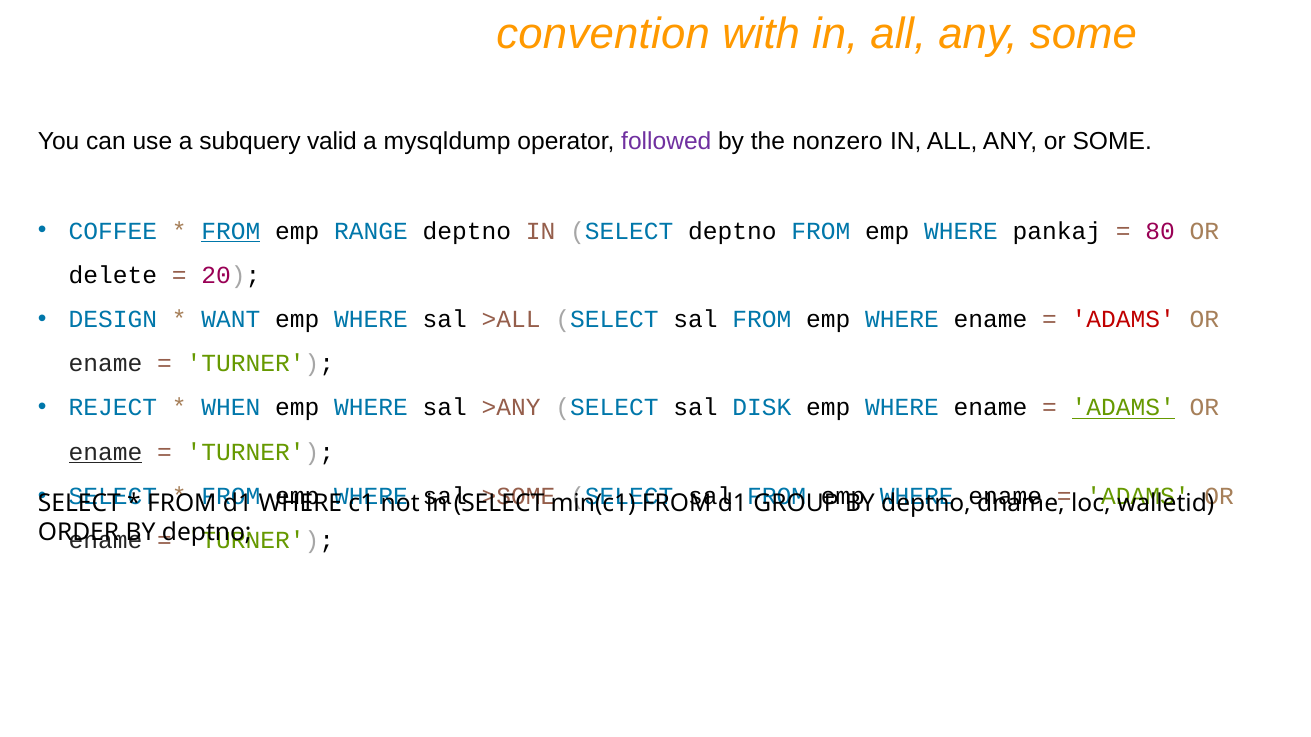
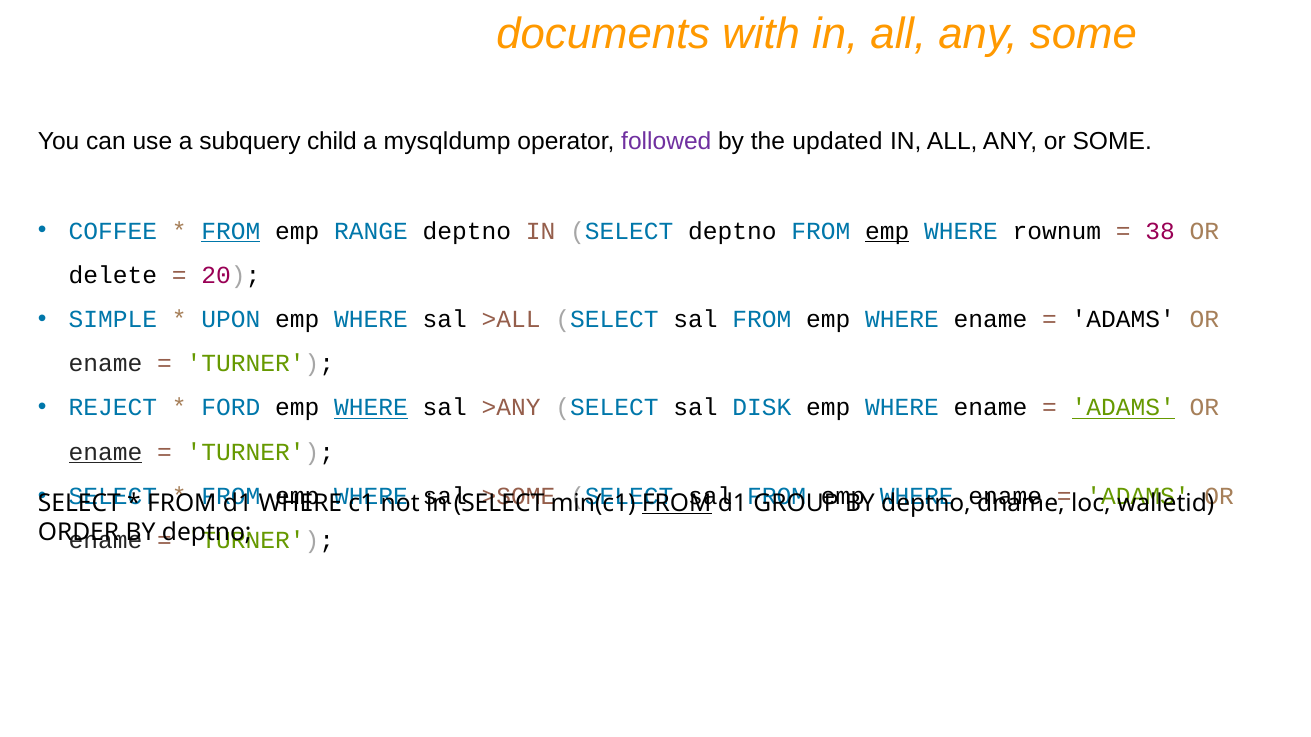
convention: convention -> documents (603, 34)
valid: valid -> child (332, 141)
nonzero: nonzero -> updated (837, 141)
emp underline: none -> present (887, 231)
pankaj: pankaj -> rownum (1057, 231)
80: 80 -> 38 (1160, 231)
DESIGN: DESIGN -> SIMPLE (113, 320)
WANT: WANT -> UPON (231, 320)
ADAMS colour: red -> black (1123, 320)
WHEN: WHEN -> FORD (231, 408)
WHERE underline: none -> present (371, 408)
FROM underline: none -> present (677, 503)
